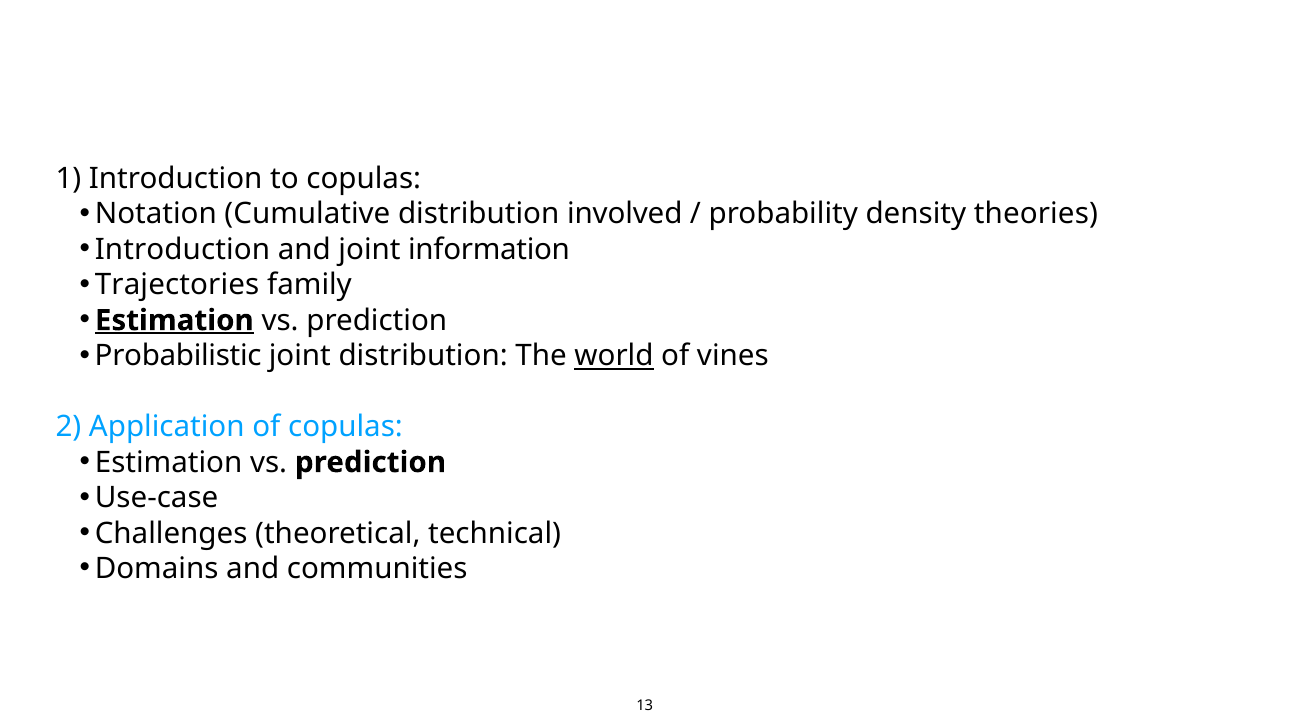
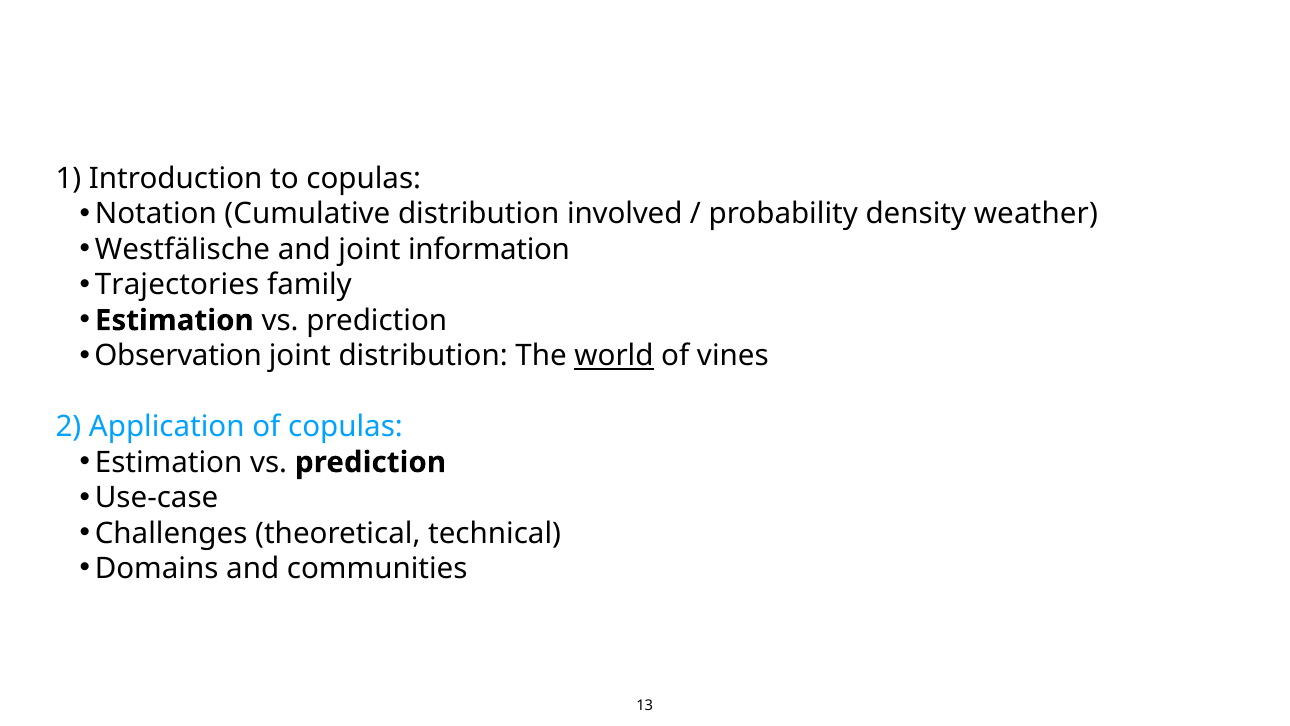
theories: theories -> weather (1036, 214)
Introduction: Introduction -> Westfälische (182, 249)
Estimation underline: present -> none (174, 320)
Probabilistic: Probabilistic -> Observation (178, 356)
